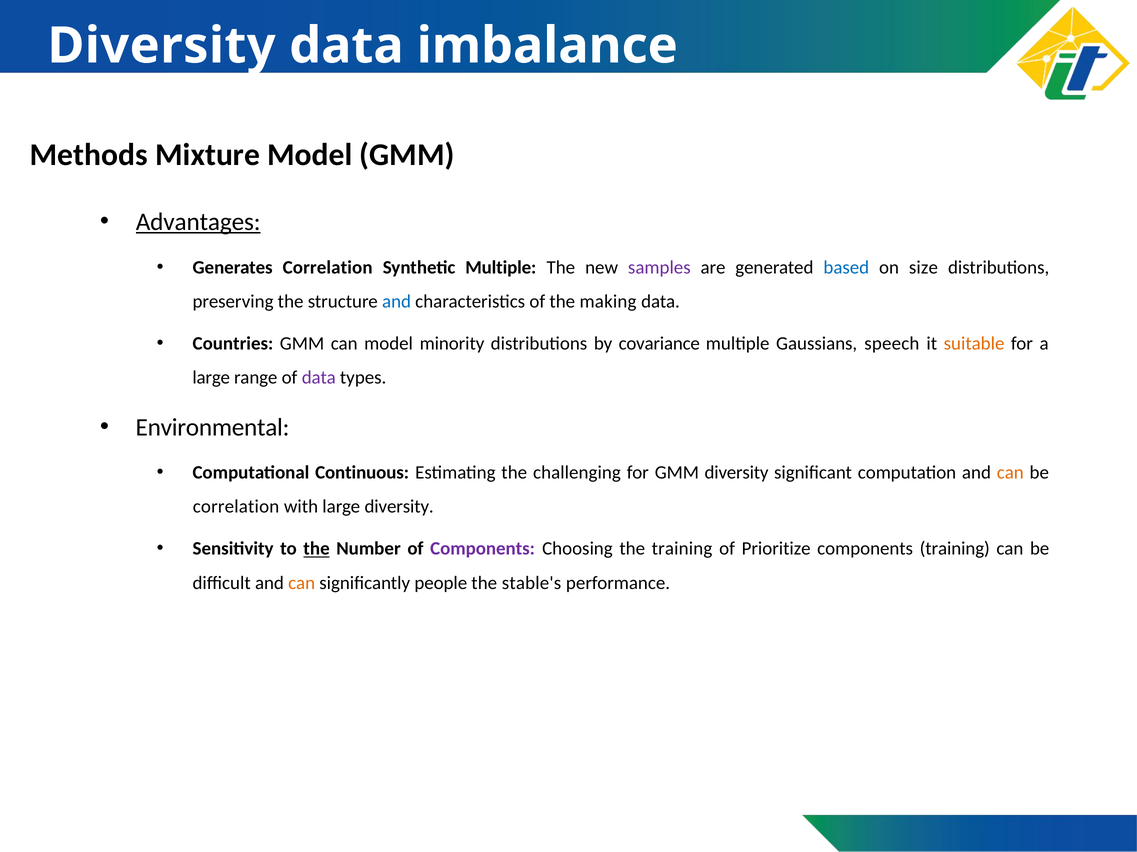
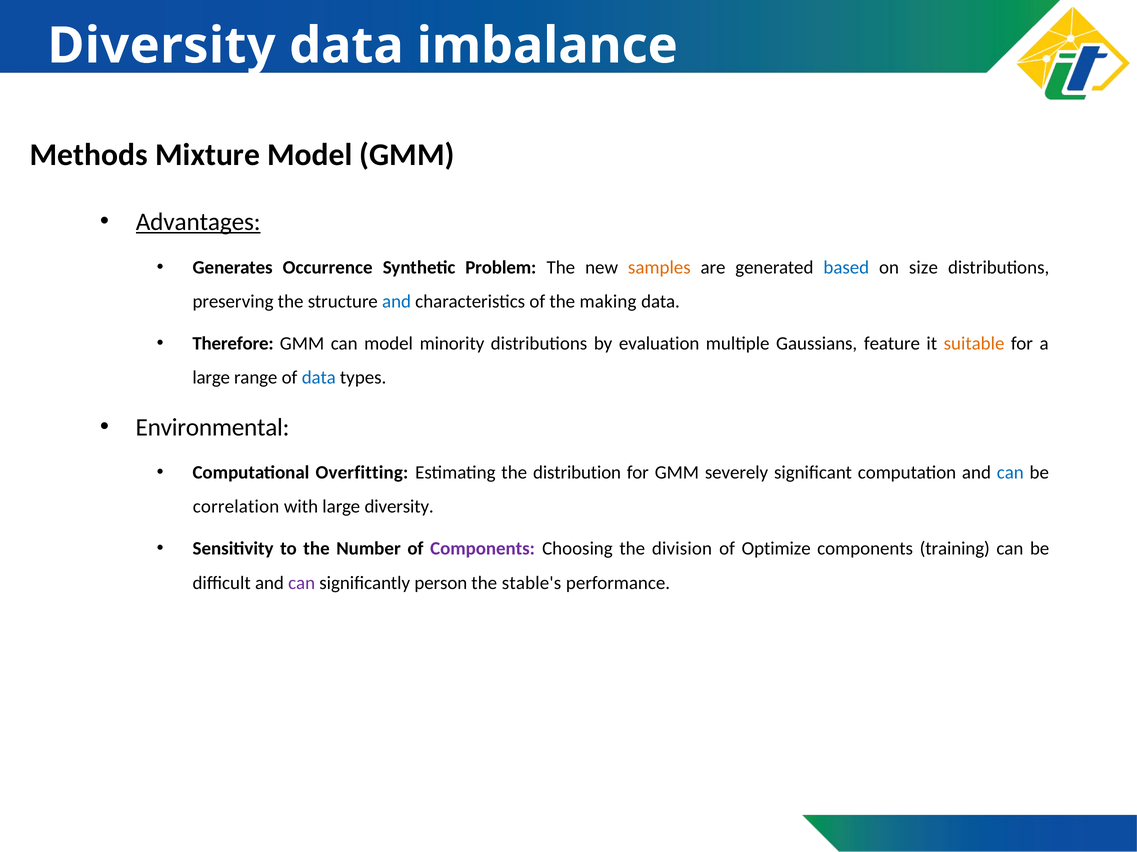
Generates Correlation: Correlation -> Occurrence (328, 268)
Synthetic Multiple: Multiple -> Problem (501, 268)
samples colour: purple -> orange (659, 268)
Countries: Countries -> Therefore (233, 344)
covariance: covariance -> evaluation (659, 344)
speech: speech -> feature (892, 344)
data colour: purple -> blue (319, 378)
Continuous: Continuous -> Overfitting (362, 473)
challenging: challenging -> distribution (577, 473)
GMM diversity: diversity -> severely (737, 473)
can colour: orange -> blue (1010, 473)
the underline: present -> none (317, 549)
the training: training -> division (682, 549)
Prioritize: Prioritize -> Optimize (776, 549)
can colour: orange -> purple (302, 583)
people: people -> person (441, 583)
